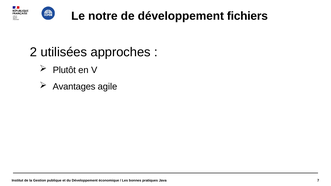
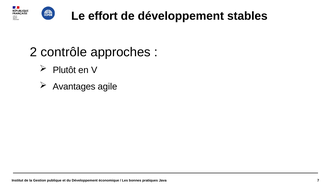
notre: notre -> effort (103, 16)
fichiers: fichiers -> stables (247, 16)
utilisées: utilisées -> contrôle (64, 52)
